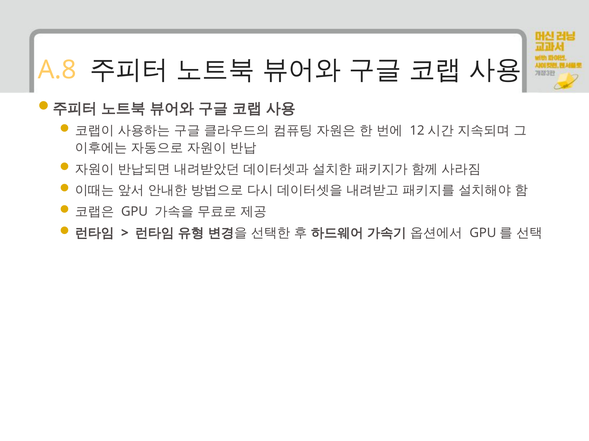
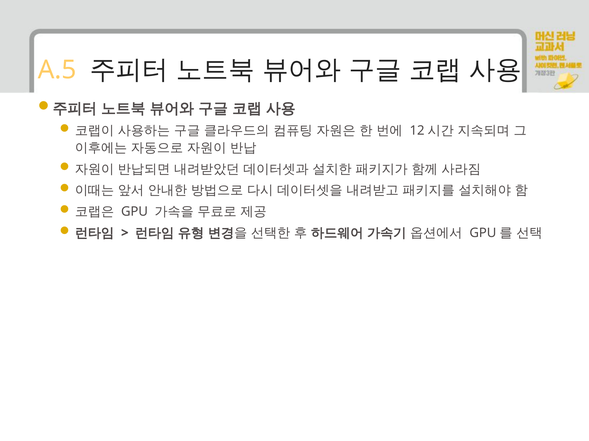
A.8: A.8 -> A.5 (57, 70)
